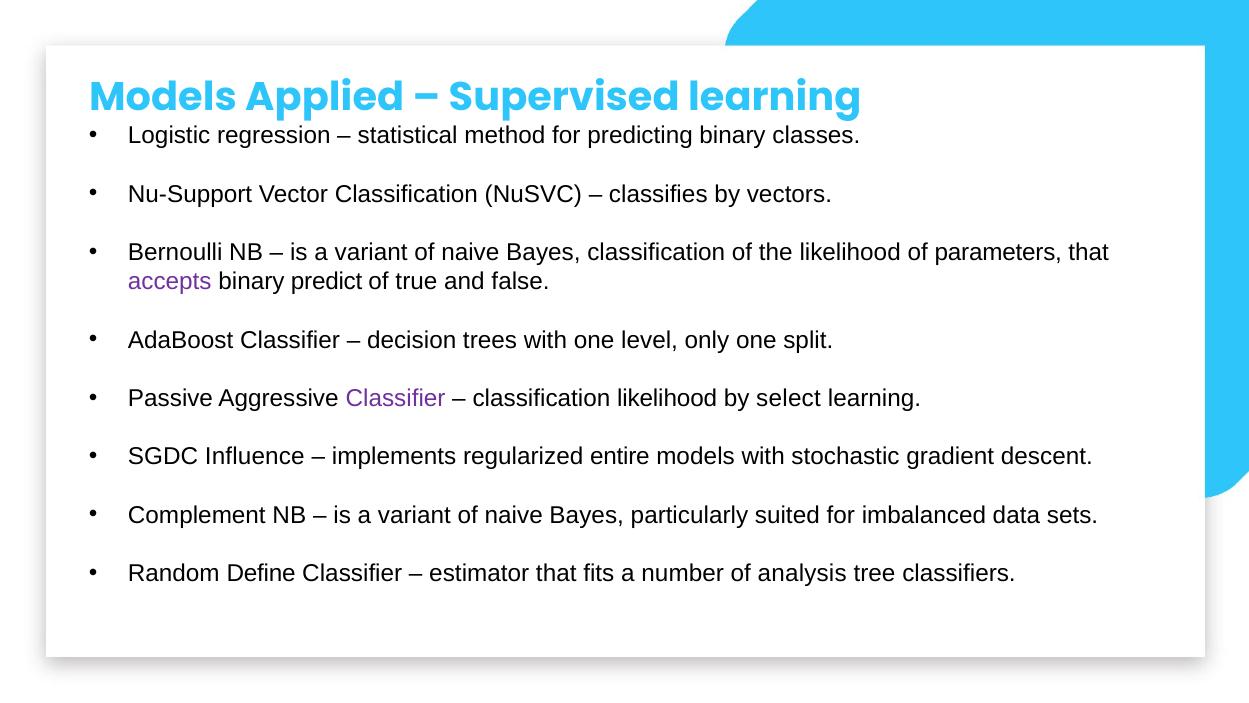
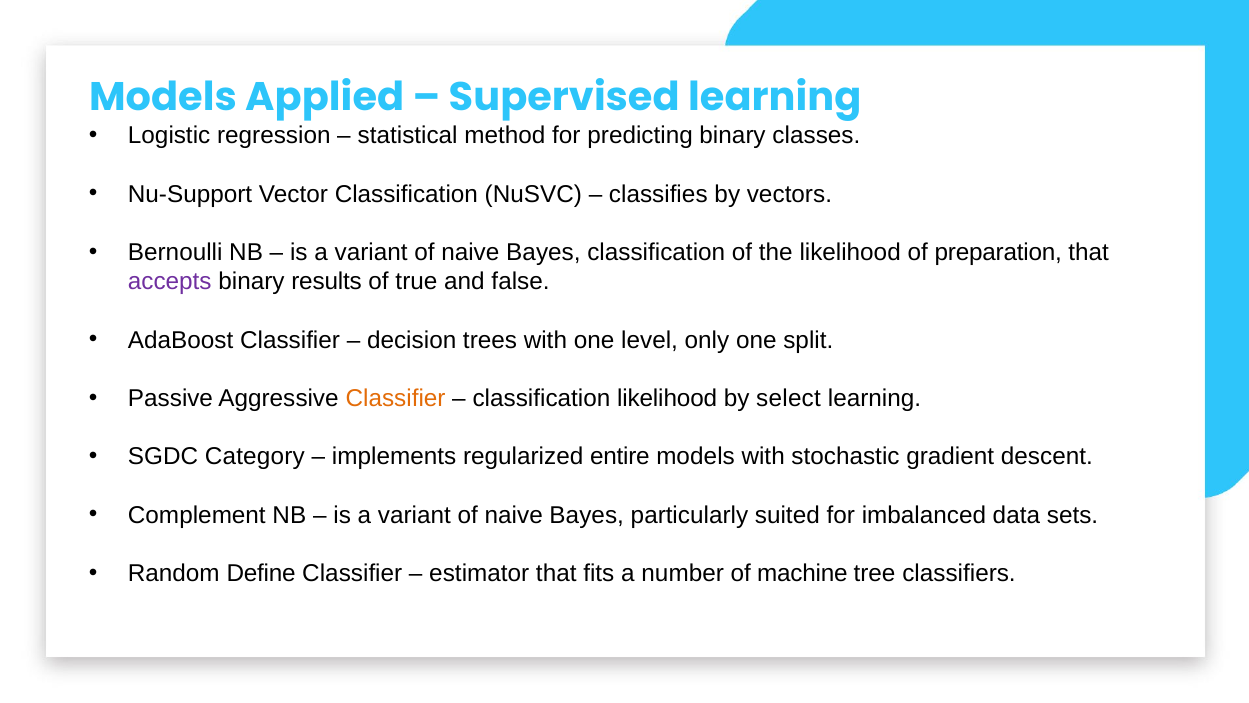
parameters: parameters -> preparation (998, 252)
predict: predict -> results (327, 281)
Classifier colour: purple -> orange (396, 398)
Influence: Influence -> Category (255, 456)
analysis: analysis -> machine (802, 573)
